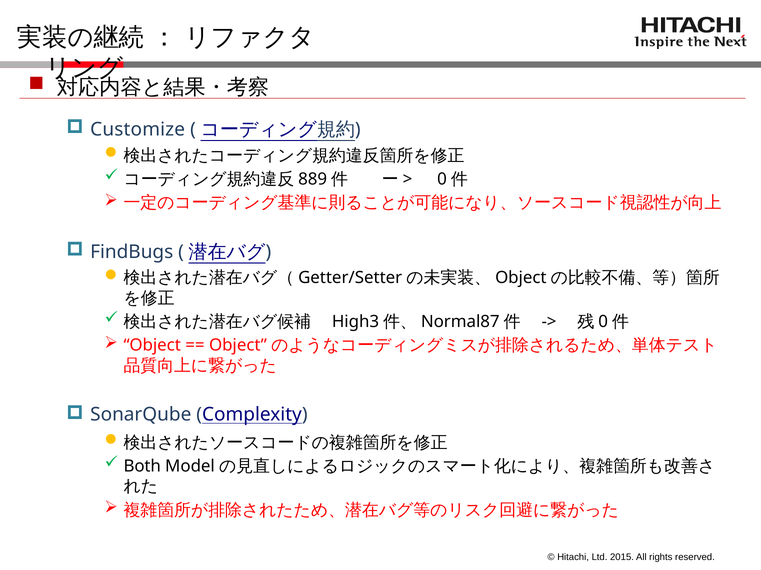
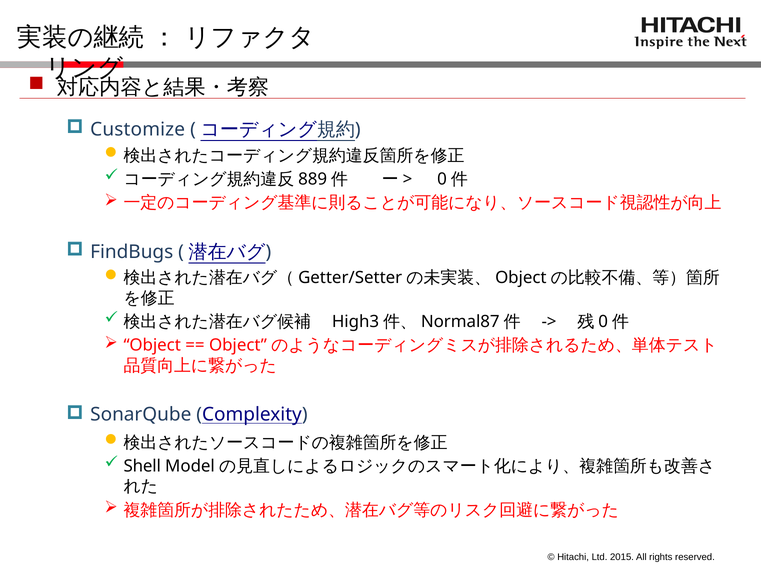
Both: Both -> Shell (142, 467)
